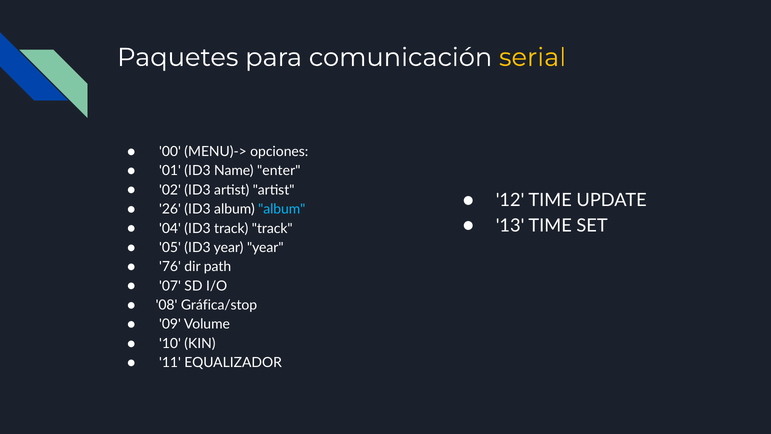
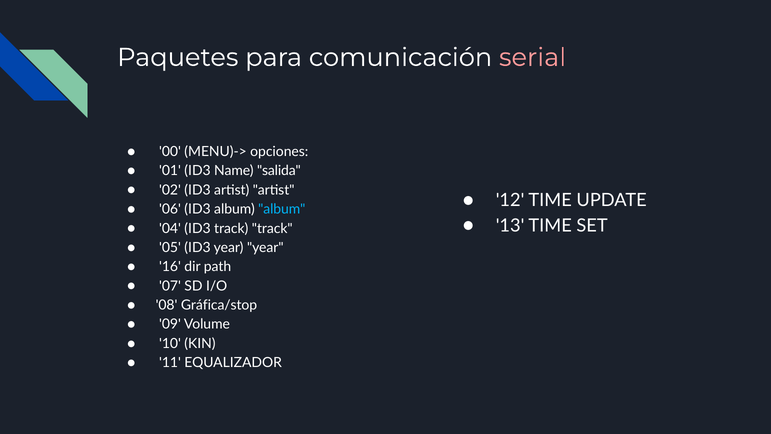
serial colour: yellow -> pink (533, 57)
enter: enter -> salida (279, 171)
26: 26 -> 06 (170, 209)
76: 76 -> 16 (170, 267)
